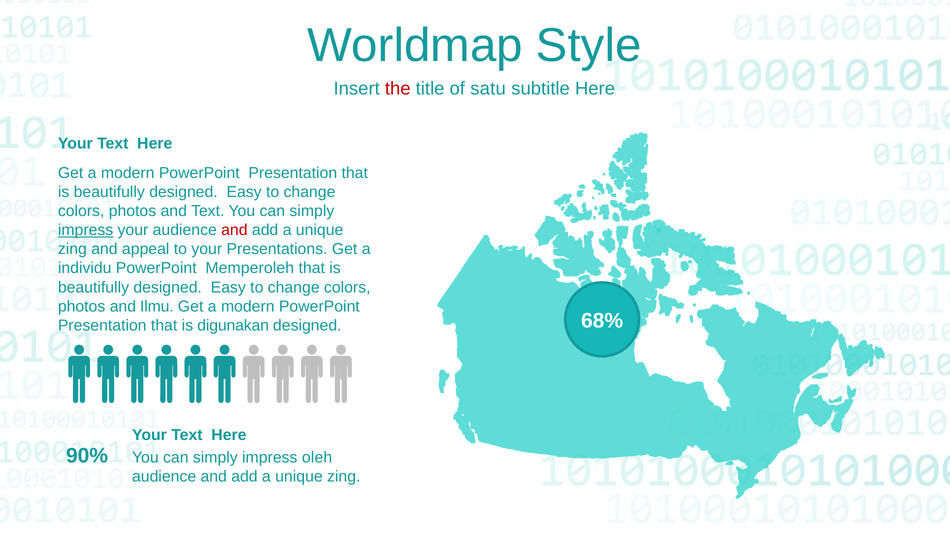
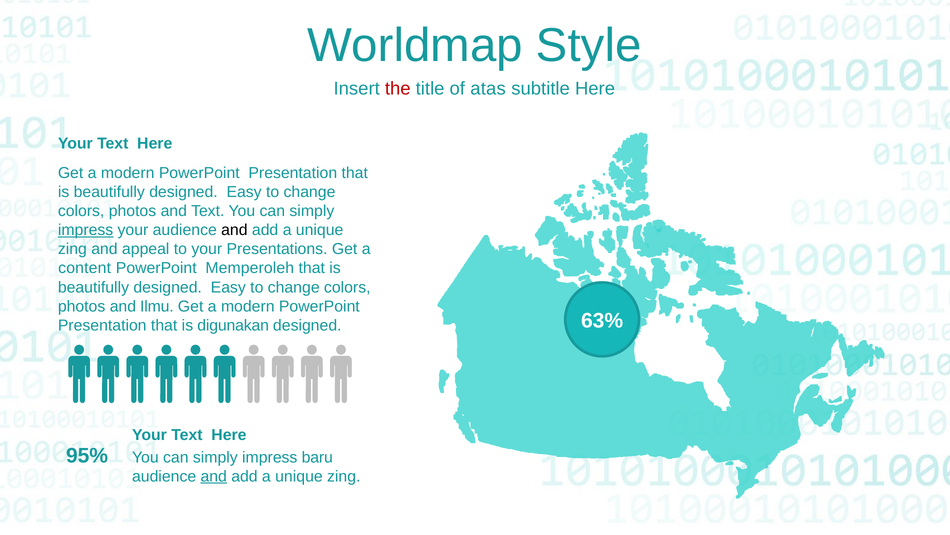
satu: satu -> atas (488, 89)
and colour: red -> black (234, 230)
individu: individu -> content (85, 268)
68%: 68% -> 63% (602, 321)
90%: 90% -> 95% (87, 455)
oleh: oleh -> baru (317, 457)
and underline: none -> present (214, 476)
